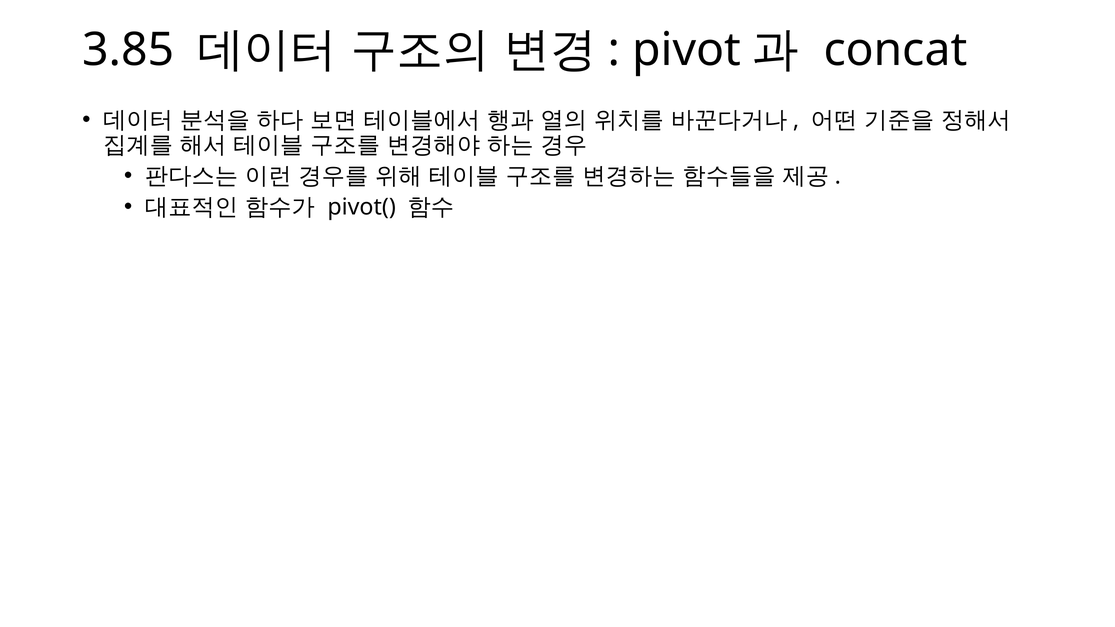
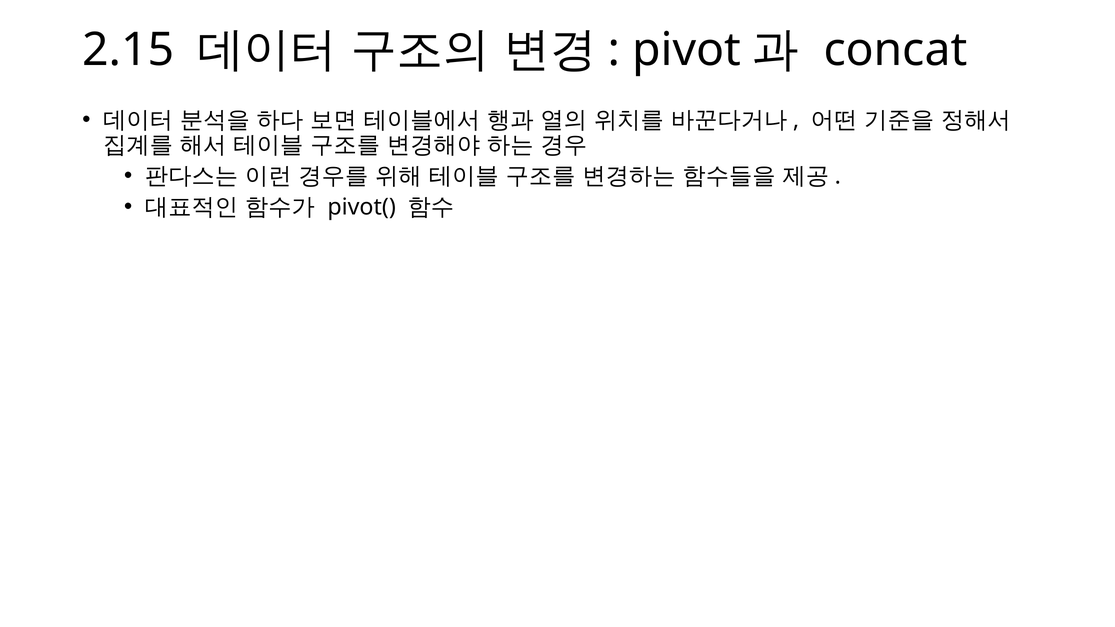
3.85: 3.85 -> 2.15 (128, 50)
